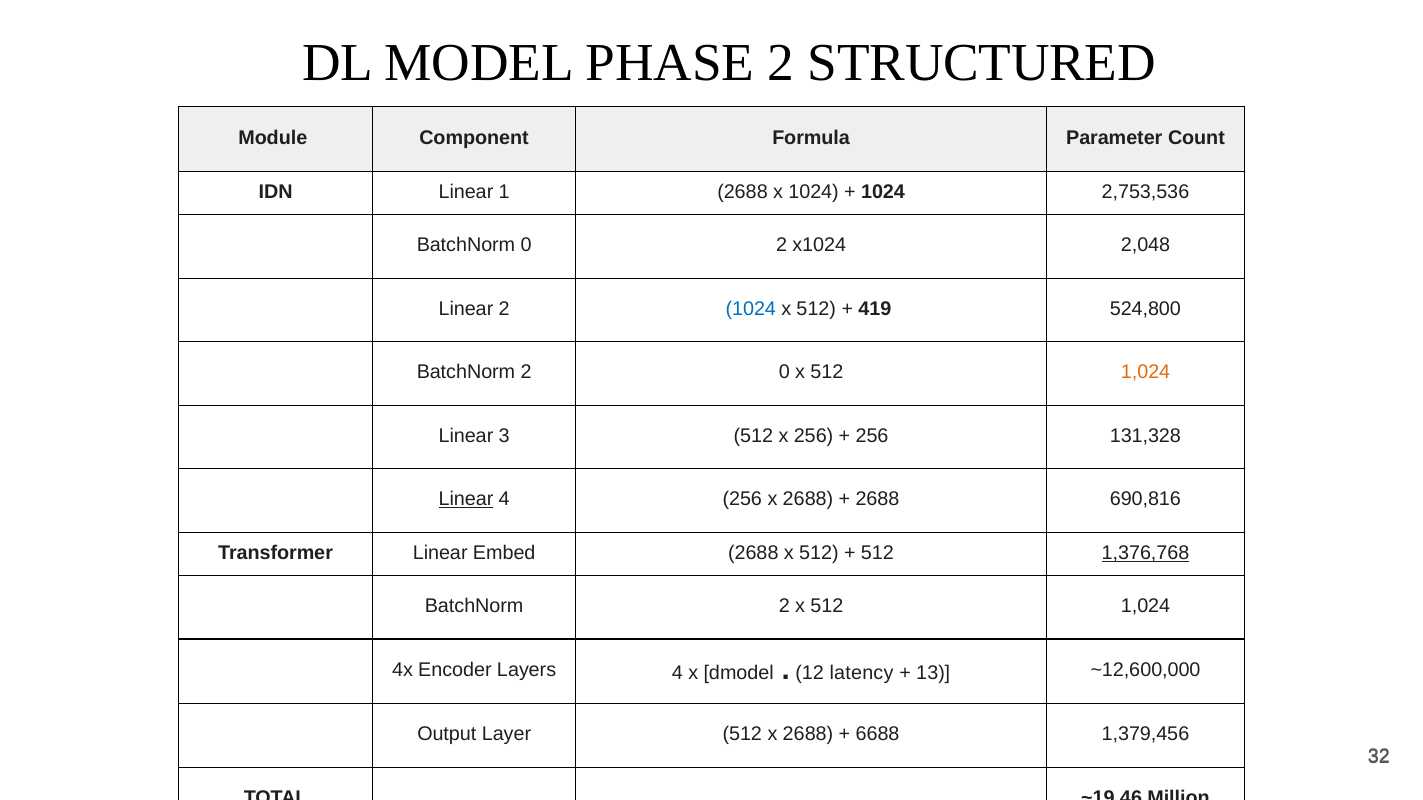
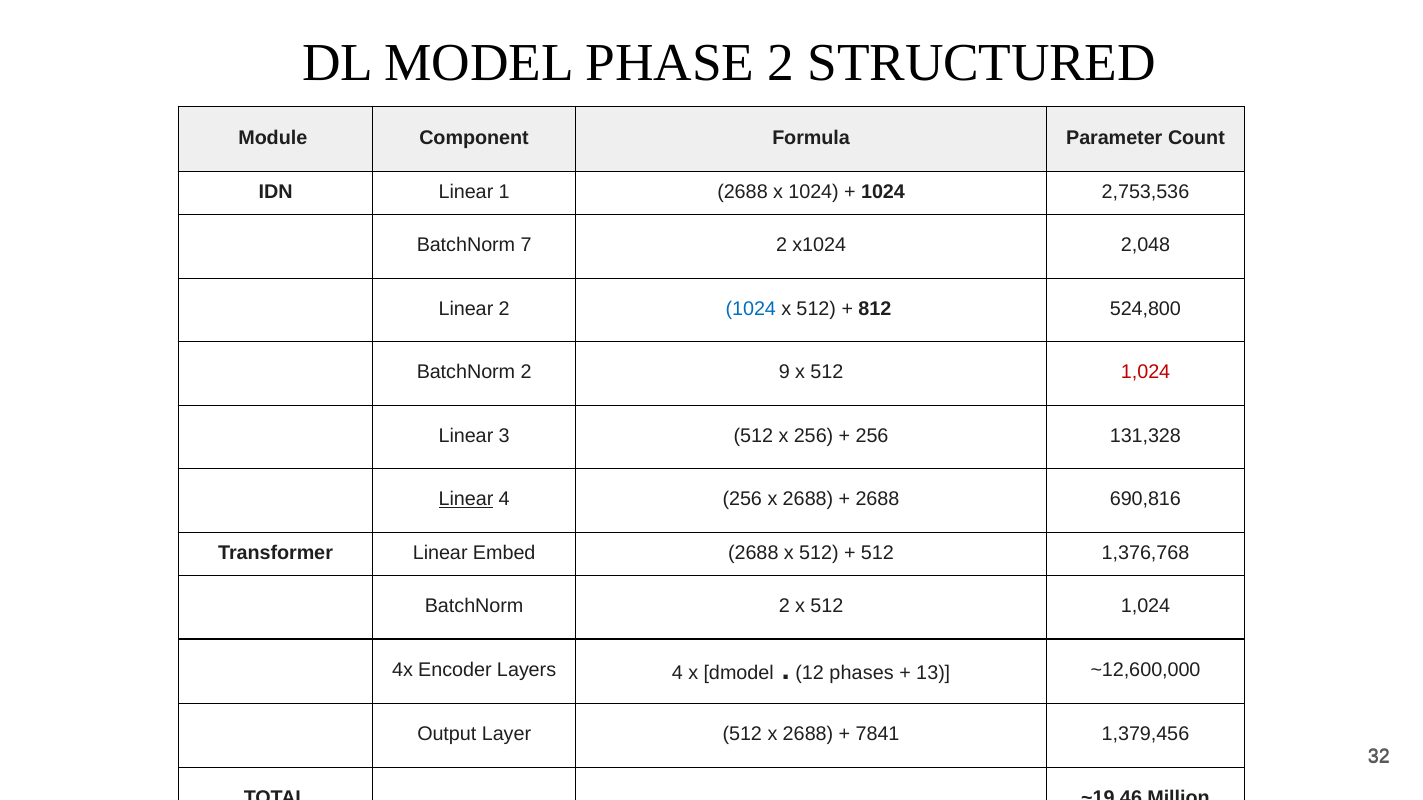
BatchNorm 0: 0 -> 7 (526, 245)
419: 419 -> 812 (875, 309)
2 0: 0 -> 9 (784, 372)
1,024 colour: orange -> red (1146, 372)
1,376,768 underline: present -> none (1146, 553)
latency: latency -> phases (862, 673)
6688: 6688 -> 7841 (878, 735)
